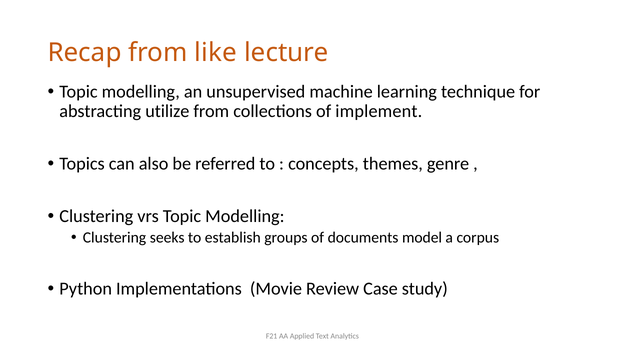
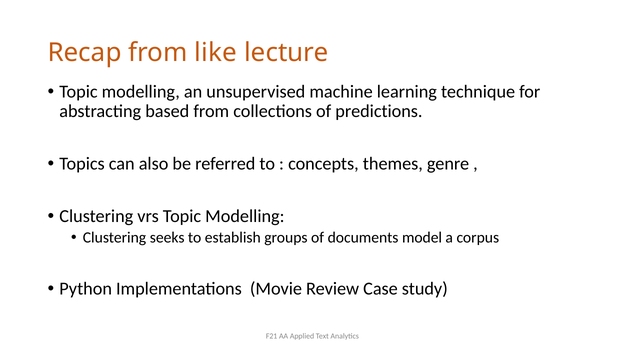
utilize: utilize -> based (167, 111)
implement: implement -> predictions (379, 111)
